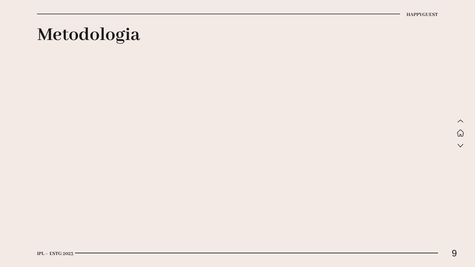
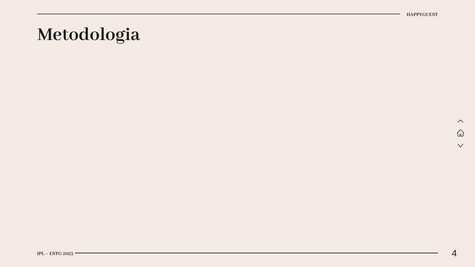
9: 9 -> 4 (454, 254)
